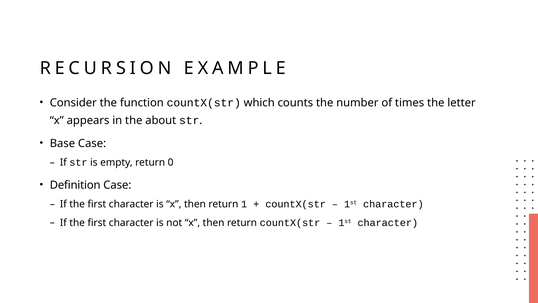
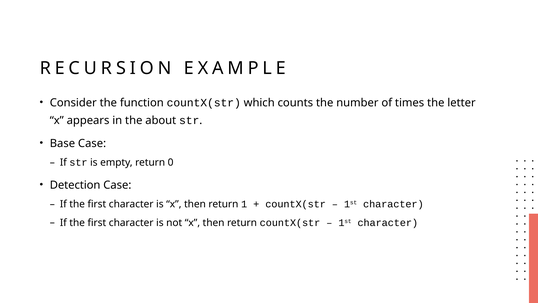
Definition: Definition -> Detection (75, 185)
